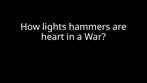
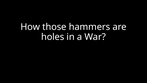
lights: lights -> those (54, 27)
heart: heart -> holes (53, 37)
